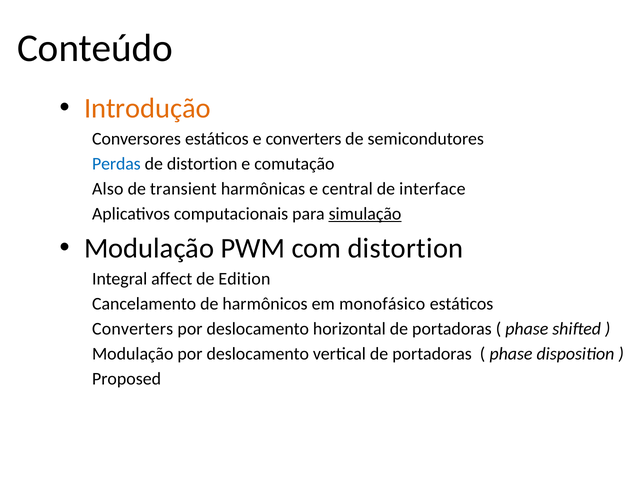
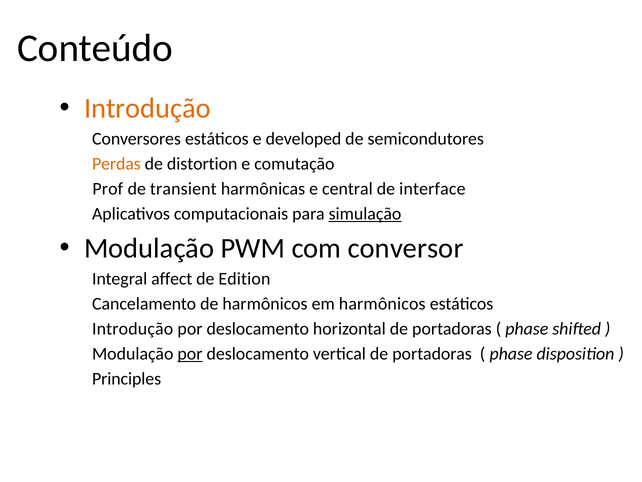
e converters: converters -> developed (303, 139)
Perdas colour: blue -> orange (116, 164)
Also: Also -> Prof (108, 189)
com distortion: distortion -> conversor (406, 248)
em monofásico: monofásico -> harmônicos (382, 304)
Converters: Converters -> Introdução (133, 329)
por underline: none -> present (190, 354)
Proposed: Proposed -> Principles (127, 379)
